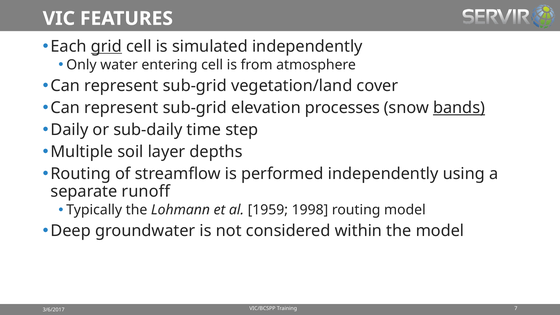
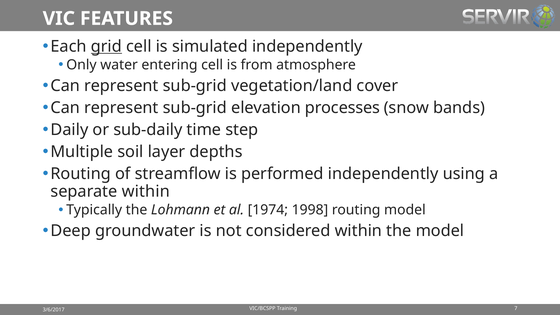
bands underline: present -> none (459, 108)
separate runoff: runoff -> within (146, 191)
1959: 1959 -> 1974 (268, 210)
